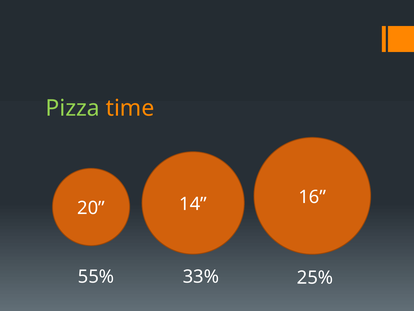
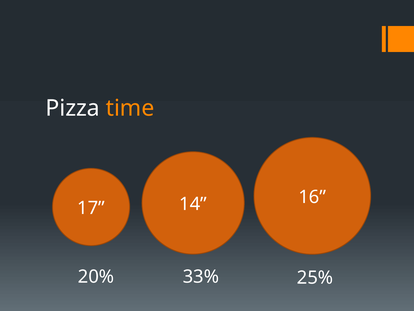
Pizza colour: light green -> white (73, 108)
20: 20 -> 17 (91, 208)
55%: 55% -> 20% (96, 276)
